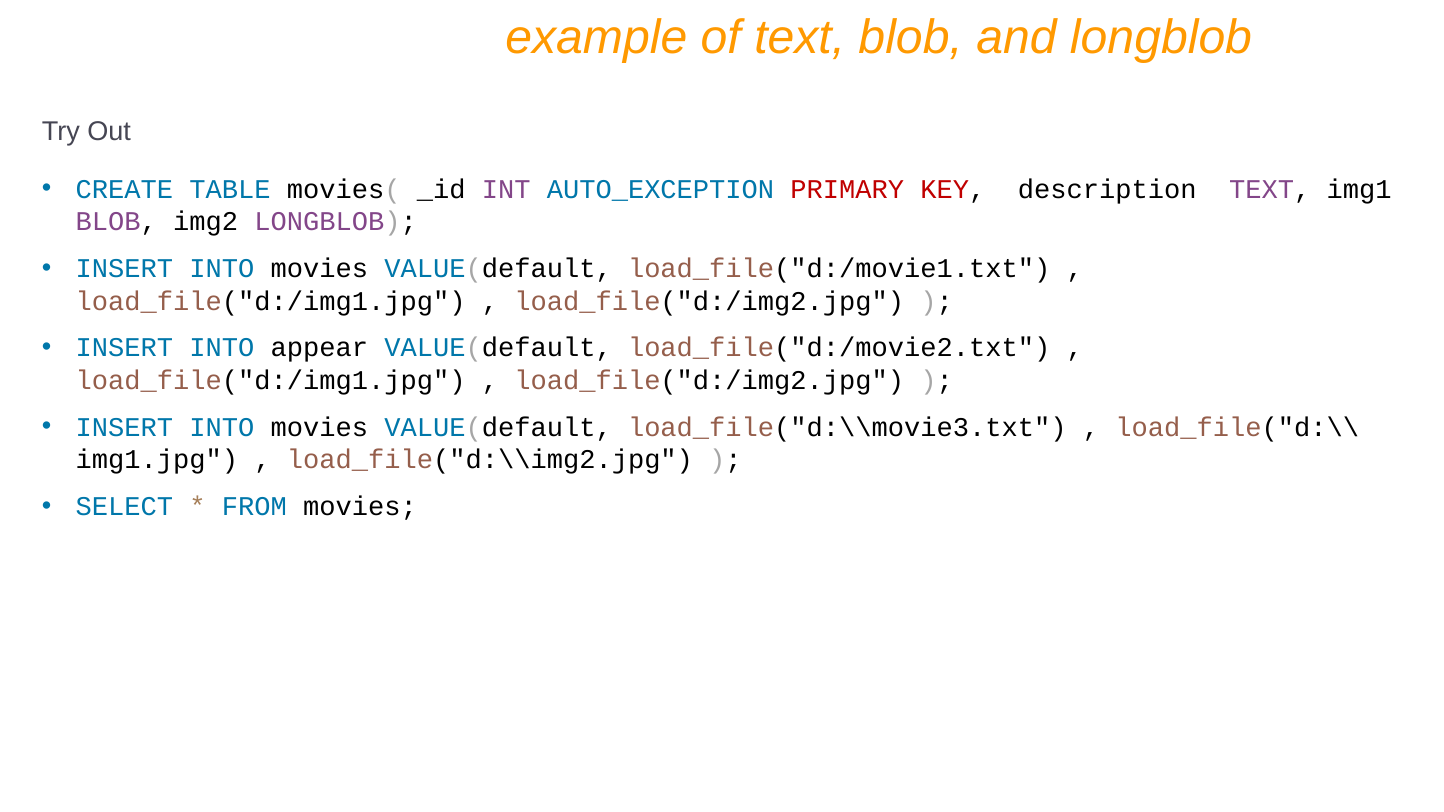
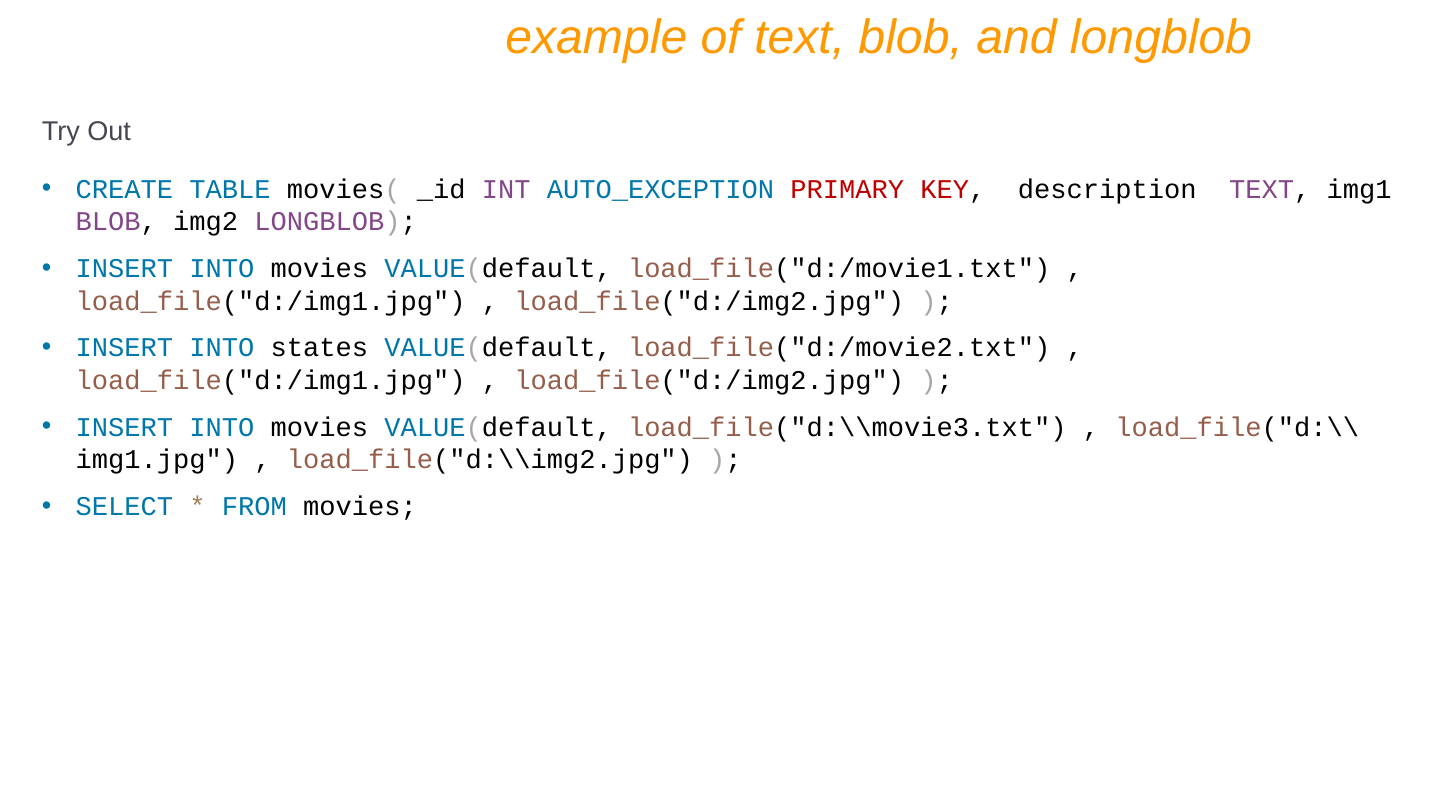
appear: appear -> states (319, 348)
